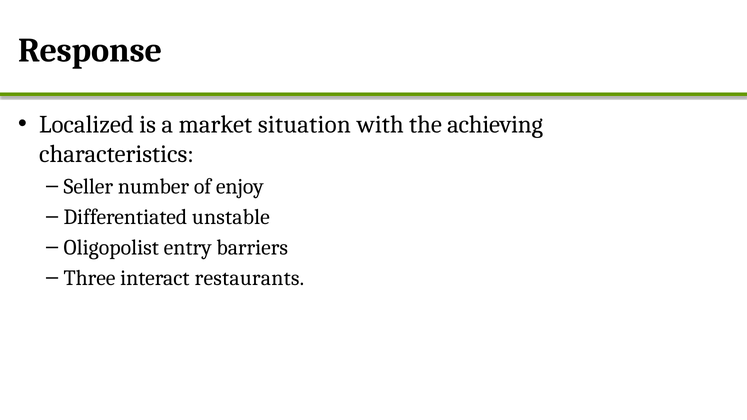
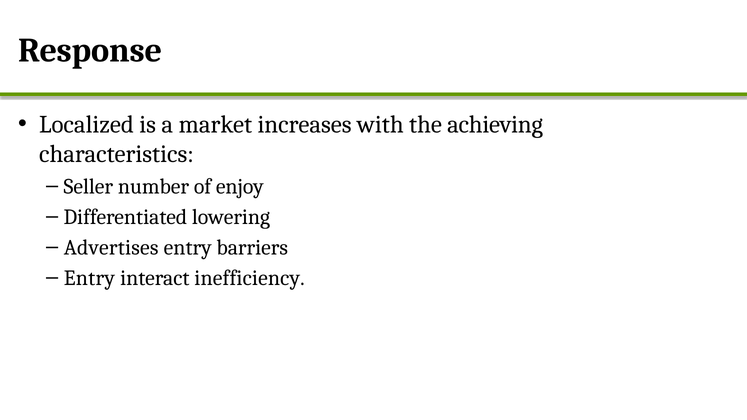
situation: situation -> increases (305, 124)
unstable: unstable -> lowering (231, 217)
Oligopolist: Oligopolist -> Advertises (111, 248)
Three: Three -> Entry (89, 278)
restaurants: restaurants -> inefficiency (249, 278)
